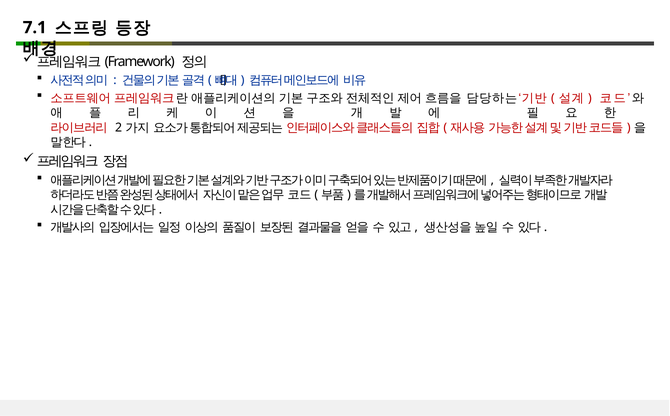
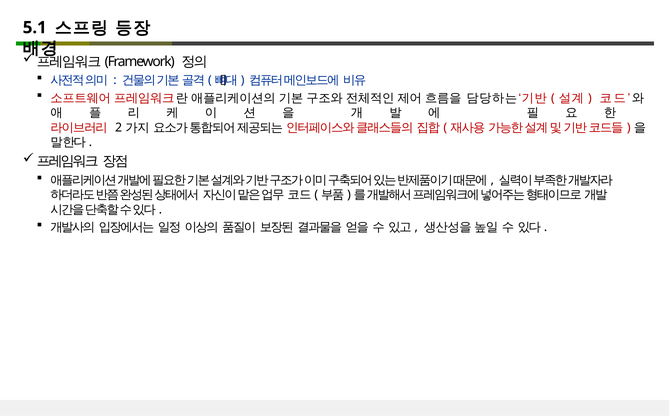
7.1: 7.1 -> 5.1 (35, 28)
